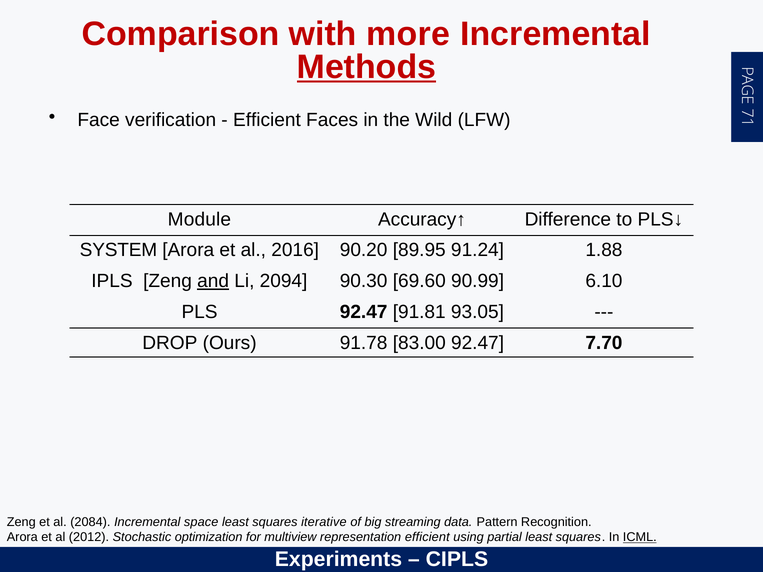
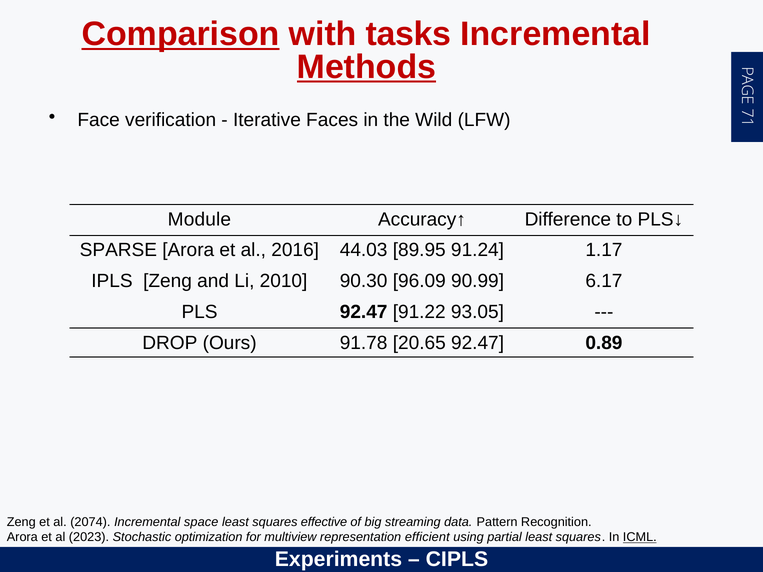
Comparison underline: none -> present (181, 34)
more: more -> tasks (409, 34)
Efficient: Efficient -> Iterative (267, 120)
SYSTEM: SYSTEM -> SPARSE (118, 250)
90.20: 90.20 -> 44.03 (364, 250)
1.88: 1.88 -> 1.17 (604, 250)
and underline: present -> none (213, 281)
2094: 2094 -> 2010 (284, 281)
69.60: 69.60 -> 96.09 (419, 281)
6.10: 6.10 -> 6.17 (604, 281)
91.81: 91.81 -> 91.22 (419, 312)
83.00: 83.00 -> 20.65 (419, 343)
7.70: 7.70 -> 0.89 (604, 343)
2084: 2084 -> 2074 (90, 522)
iterative: iterative -> effective (324, 522)
2012: 2012 -> 2023 (89, 537)
